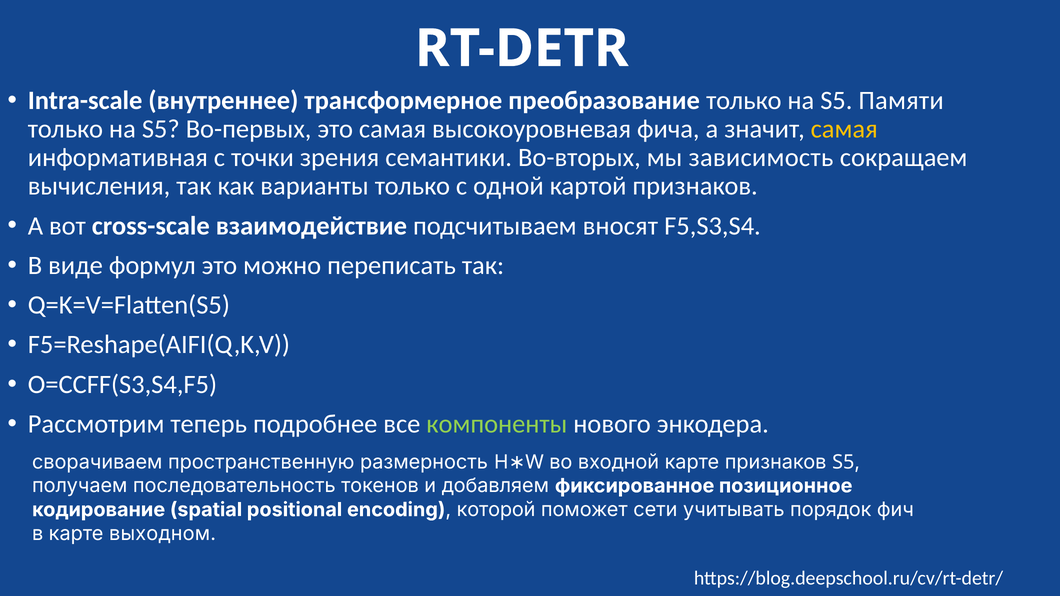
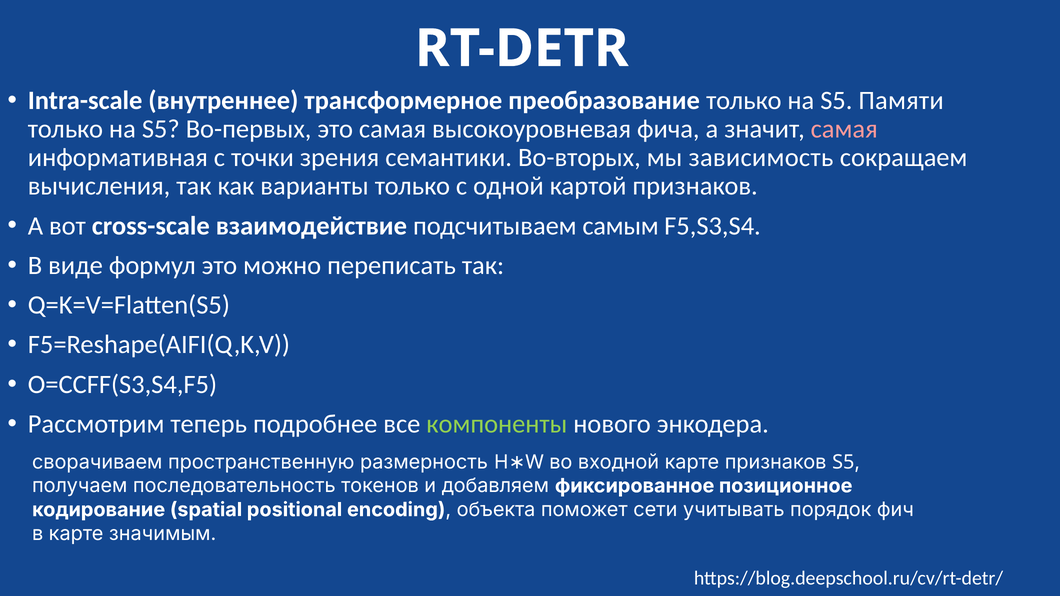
самая colour: yellow -> pink (844, 129)
вносят: вносят -> самым (621, 226)
которой: которой -> объекта (496, 510)
выходном: выходном -> значимым (163, 534)
